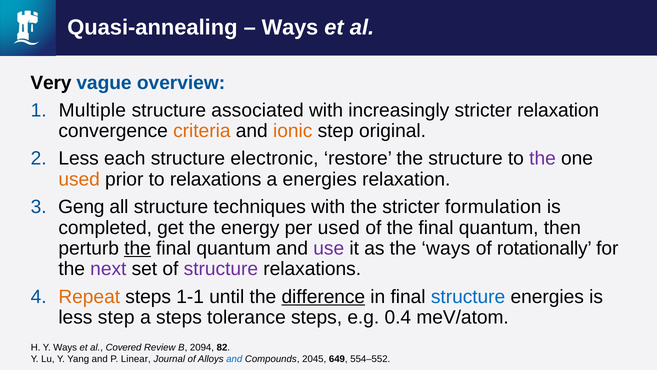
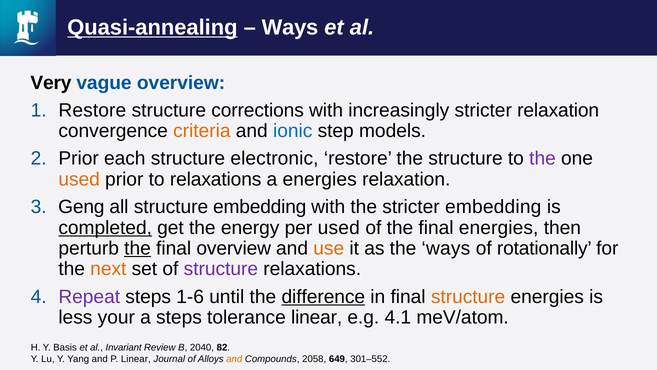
Quasi-annealing underline: none -> present (152, 27)
Multiple: Multiple -> Restore (92, 110)
associated: associated -> corrections (258, 110)
ionic colour: orange -> blue (293, 131)
original: original -> models (393, 131)
Less: Less -> Prior (79, 158)
structure techniques: techniques -> embedding (260, 207)
stricter formulation: formulation -> embedding (493, 207)
completed underline: none -> present (105, 227)
of the final quantum: quantum -> energies (499, 227)
quantum: quantum -> overview (234, 248)
use colour: purple -> orange (329, 248)
next colour: purple -> orange (108, 269)
Repeat colour: orange -> purple (89, 296)
1-1: 1-1 -> 1-6 (190, 296)
structure colour: blue -> orange (468, 296)
less step: step -> your (116, 317)
tolerance steps: steps -> linear (317, 317)
0.4: 0.4 -> 4.1 (398, 317)
Y Ways: Ways -> Basis (65, 347)
Covered: Covered -> Invariant (124, 347)
2094: 2094 -> 2040 (202, 347)
and colour: blue -> orange (234, 359)
2045: 2045 -> 2058 (314, 359)
554–552: 554–552 -> 301–552 (370, 359)
